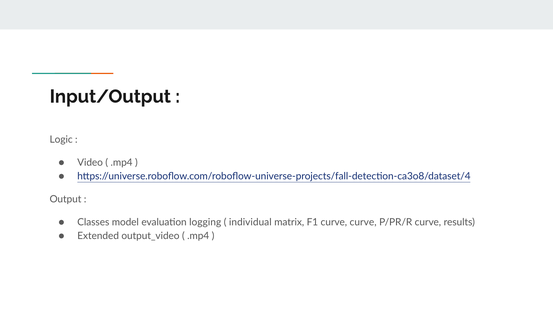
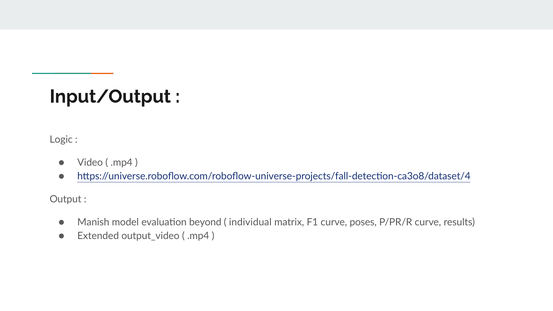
Classes: Classes -> Manish (93, 222)
logging: logging -> beyond (205, 222)
curve curve: curve -> poses (363, 222)
